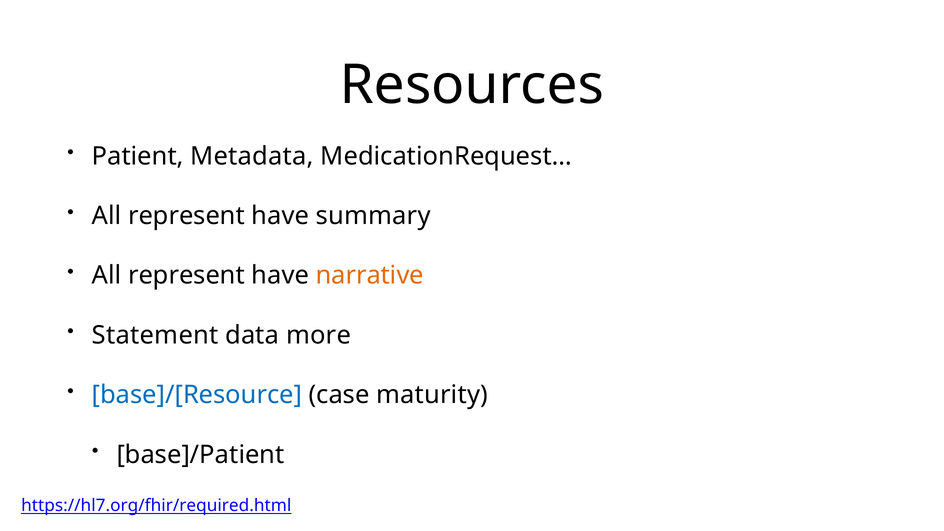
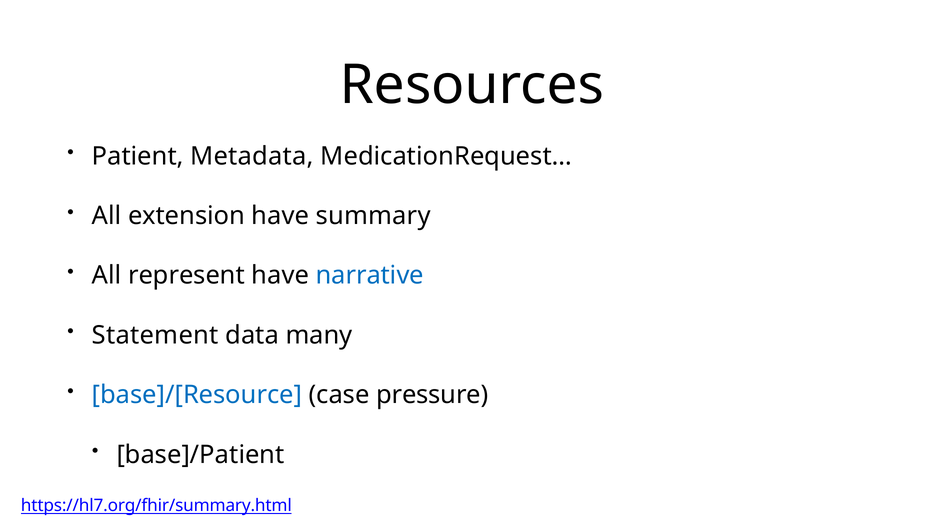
represent: represent -> extension (186, 216)
narrative colour: orange -> blue (370, 276)
more: more -> many (319, 335)
maturity: maturity -> pressure (432, 395)
https://hl7.org/fhir/required.html: https://hl7.org/fhir/required.html -> https://hl7.org/fhir/summary.html (156, 506)
